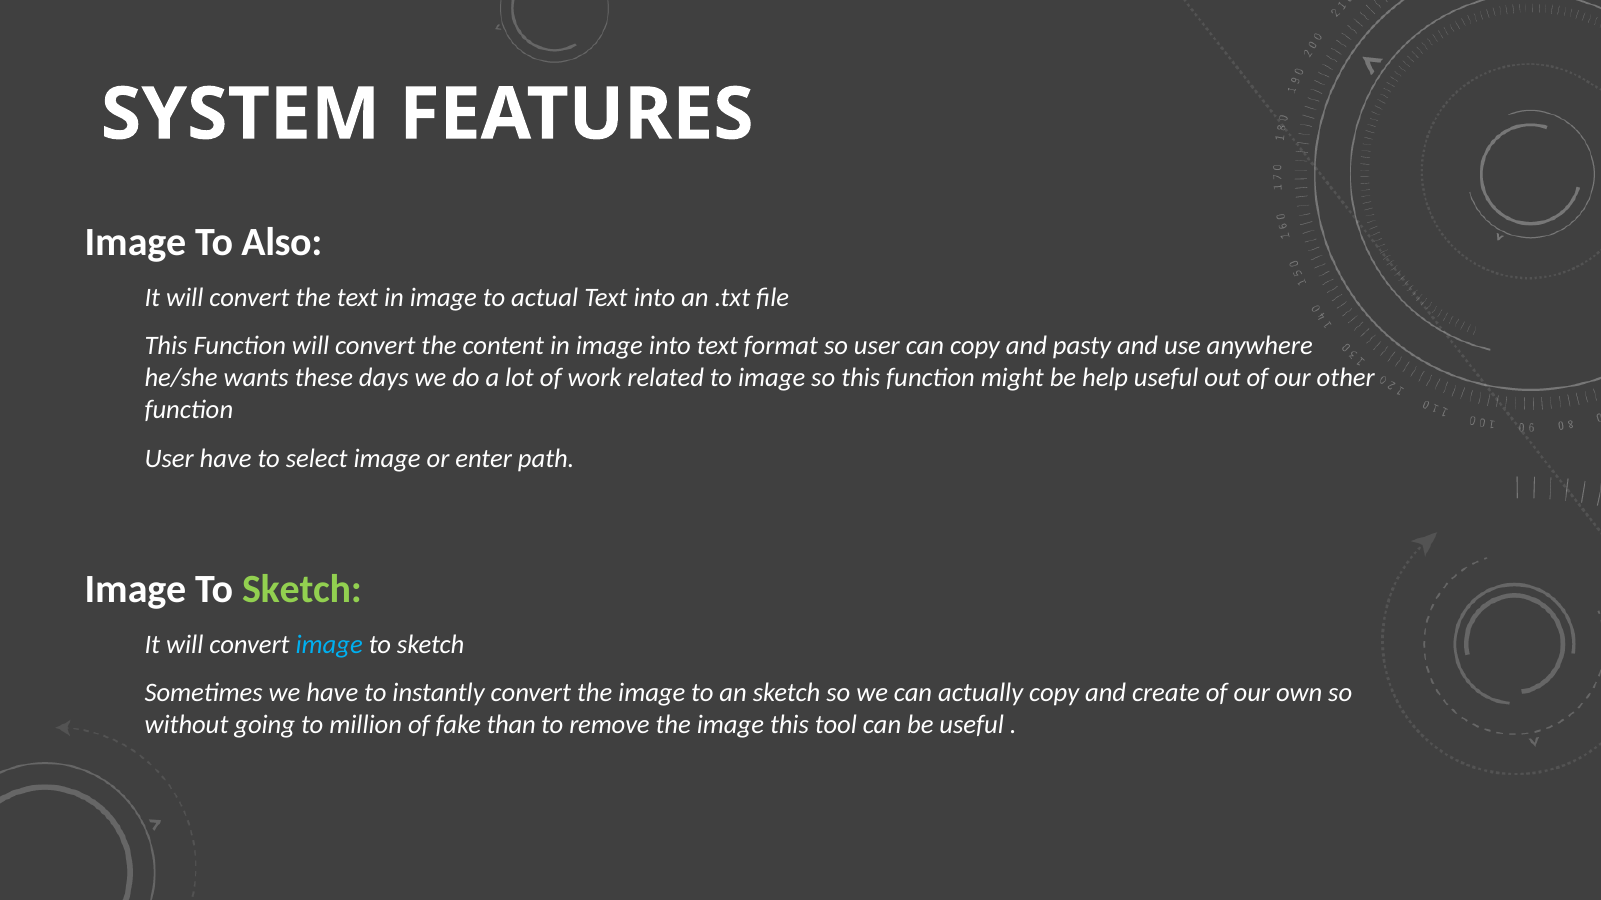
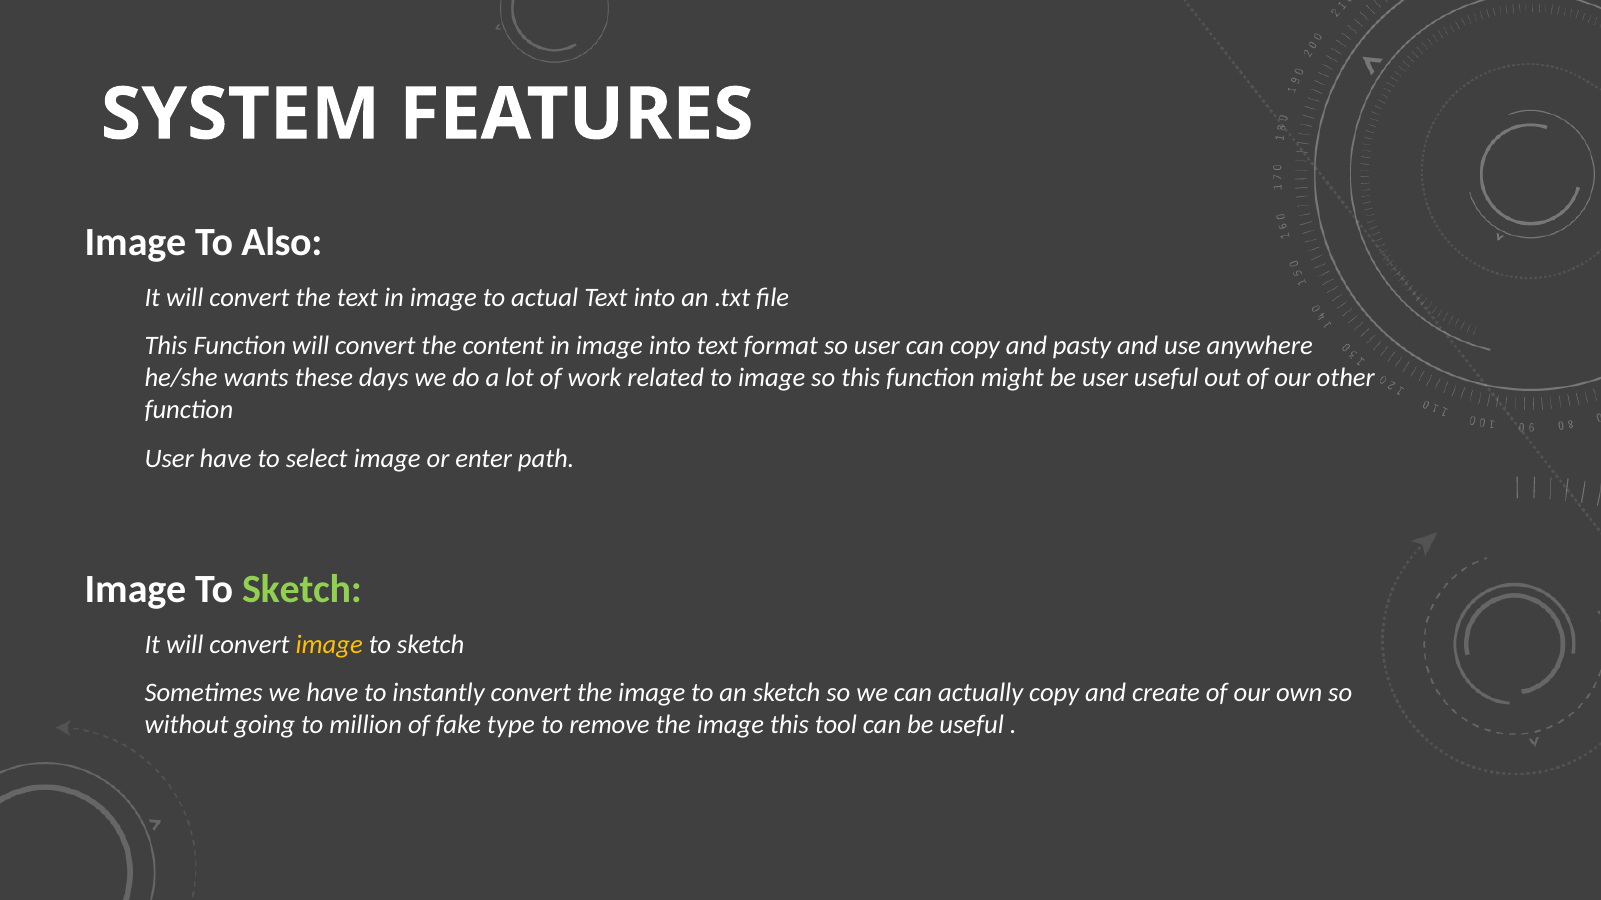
be help: help -> user (1105, 378)
image colour: light blue -> yellow (329, 645)
than: than -> type (511, 725)
